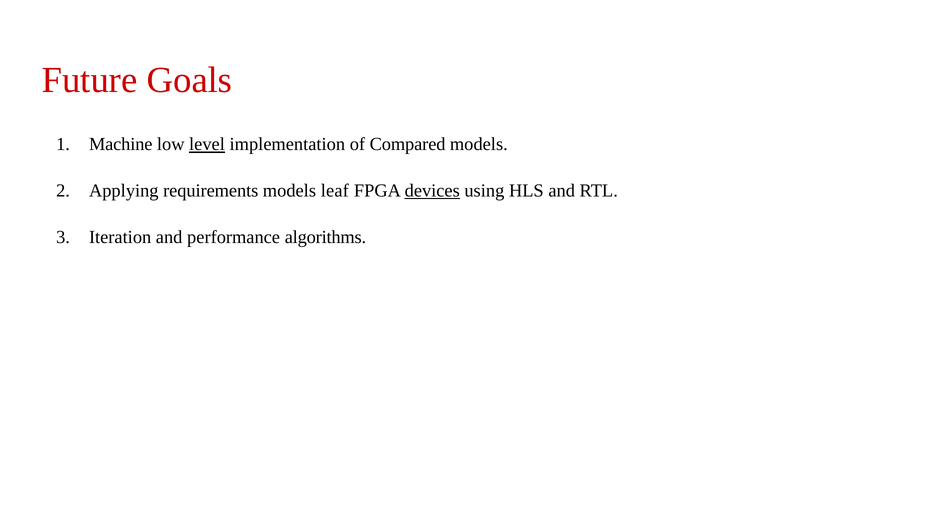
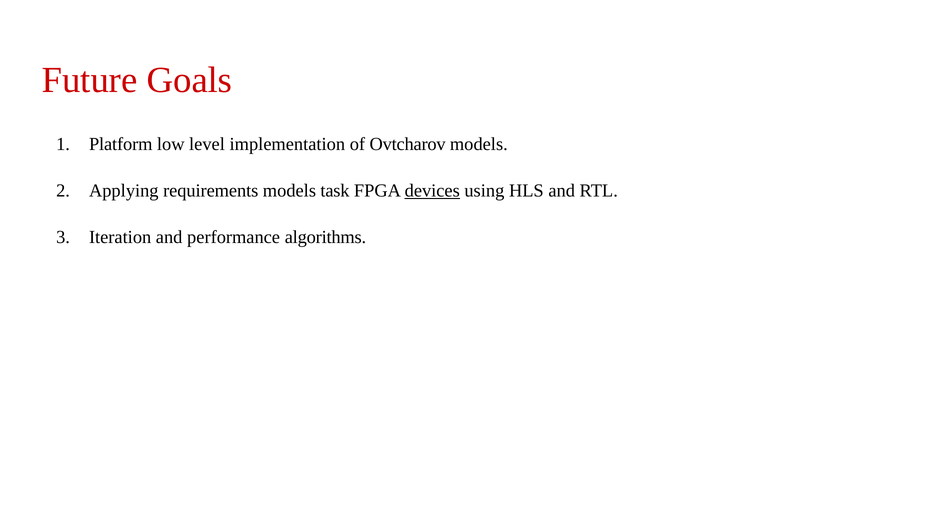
Machine: Machine -> Platform (121, 144)
level underline: present -> none (207, 144)
Compared: Compared -> Ovtcharov (408, 144)
leaf: leaf -> task (335, 191)
